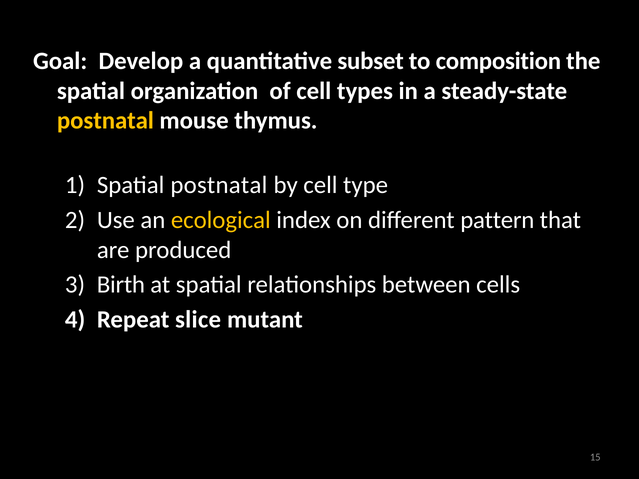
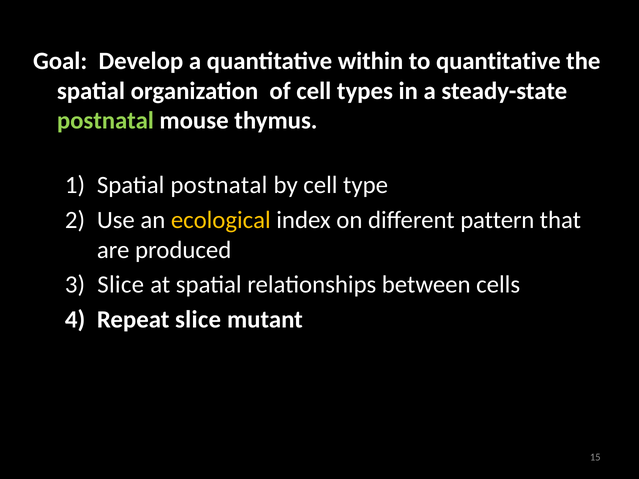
subset: subset -> within (371, 61)
to composition: composition -> quantitative (498, 61)
postnatal colour: yellow -> light green (105, 121)
Birth: Birth -> Slice (121, 285)
